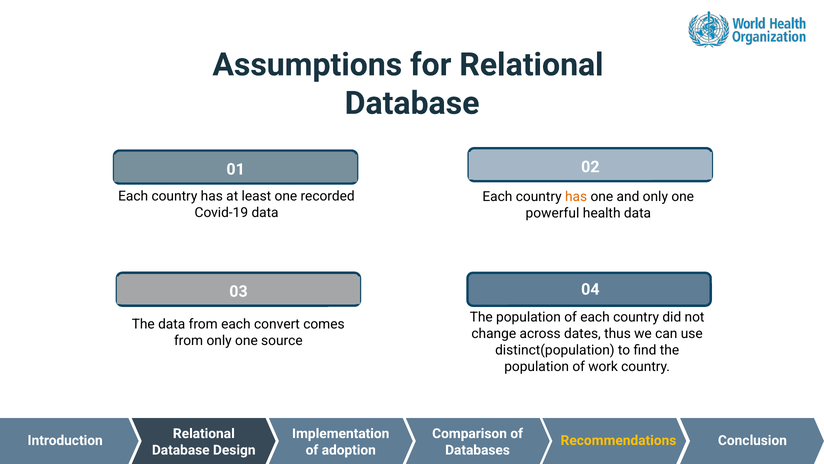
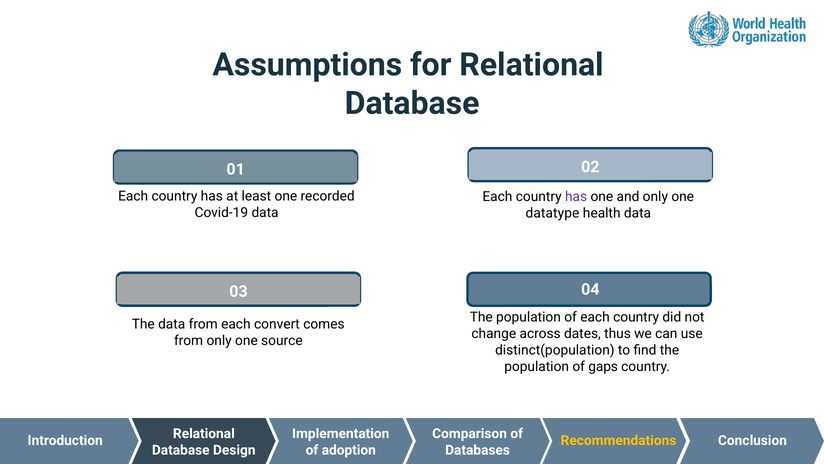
has colour: orange -> purple (576, 196)
powerful: powerful -> datatype (552, 213)
work: work -> gaps (603, 366)
